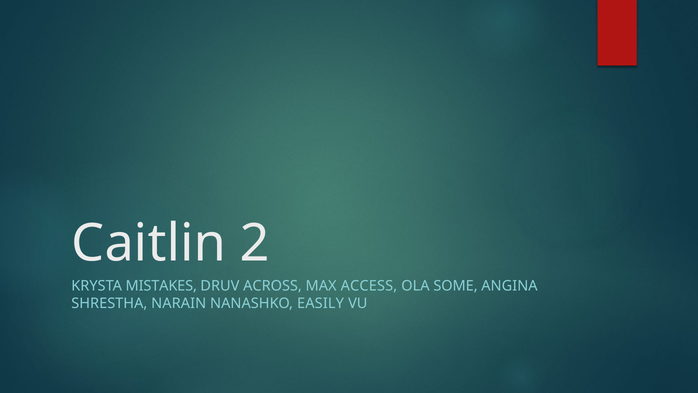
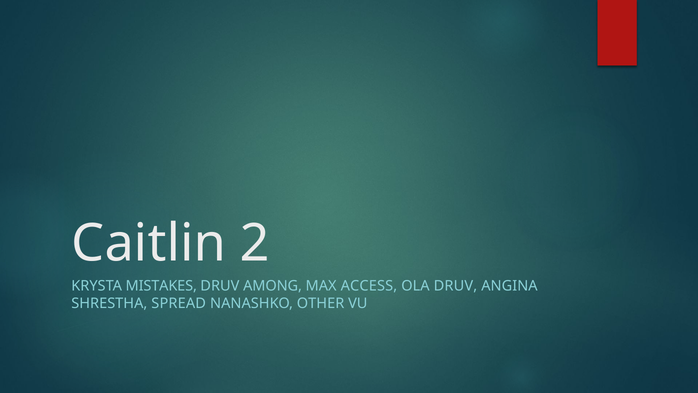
ACROSS: ACROSS -> AMONG (273, 286)
OLA SOME: SOME -> DRUV (455, 286)
NARAIN: NARAIN -> SPREAD (179, 303)
EASILY: EASILY -> OTHER (321, 303)
